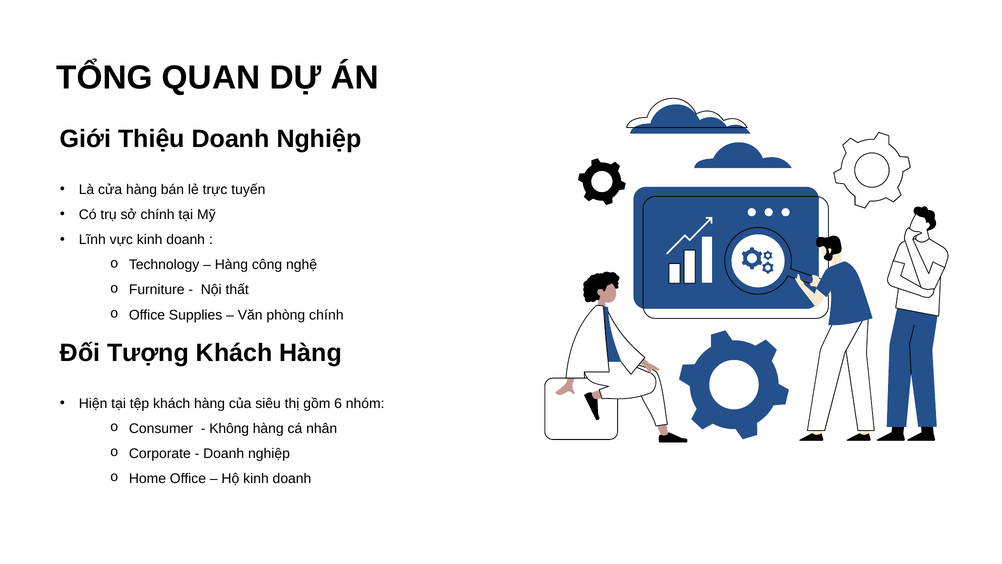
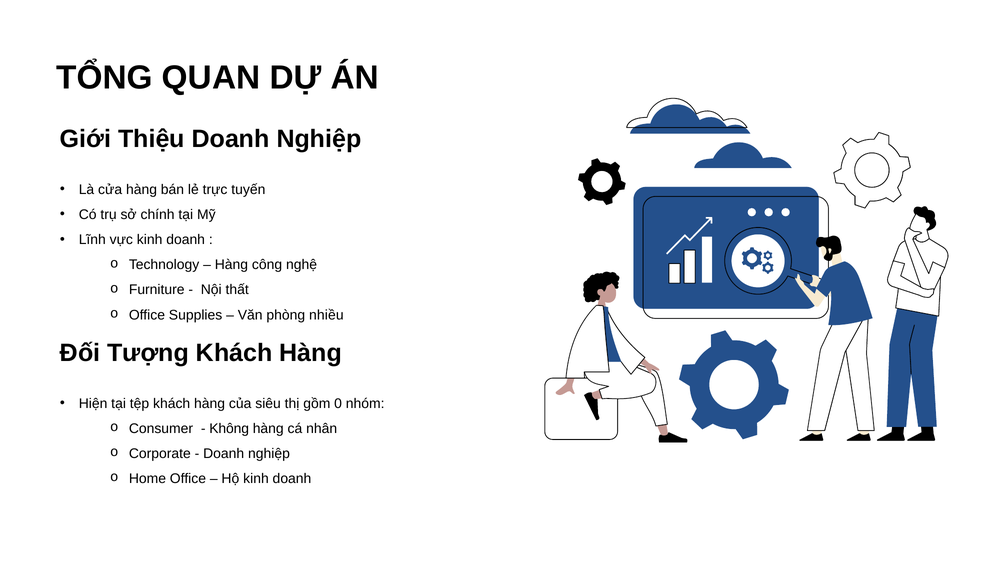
phòng chính: chính -> nhiều (326, 315)
6: 6 -> 0 (338, 403)
